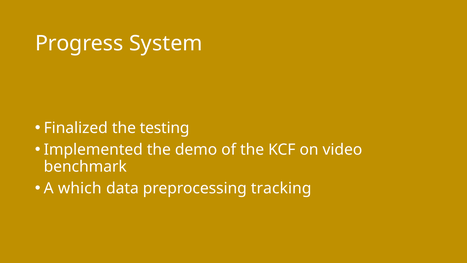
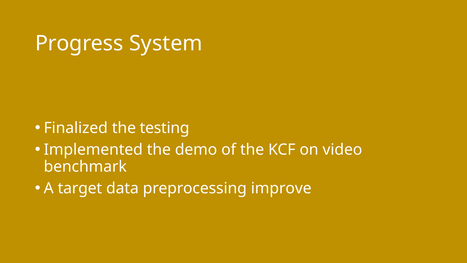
which: which -> target (80, 188)
tracking: tracking -> improve (281, 188)
